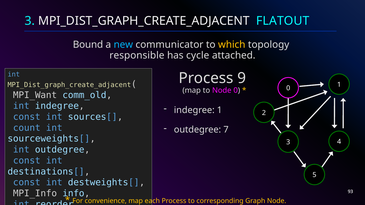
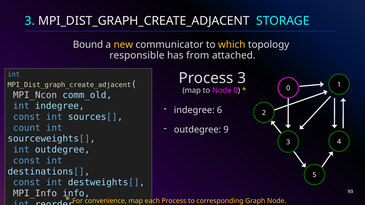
FLATOUT: FLATOUT -> STORAGE (283, 21)
new colour: light blue -> yellow (123, 45)
cycle: cycle -> from (198, 55)
Process 9: 9 -> 3 (242, 78)
MPI_Want: MPI_Want -> MPI_Ncon (35, 95)
indegree 1: 1 -> 6 (220, 110)
7: 7 -> 9 (226, 130)
